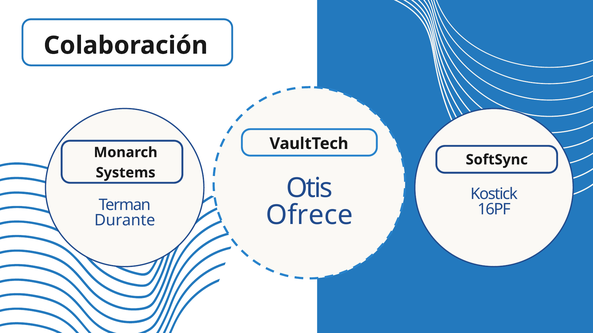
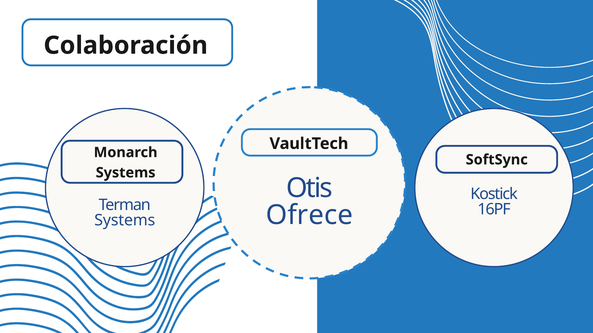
Durante: Durante -> Systems (125, 221)
